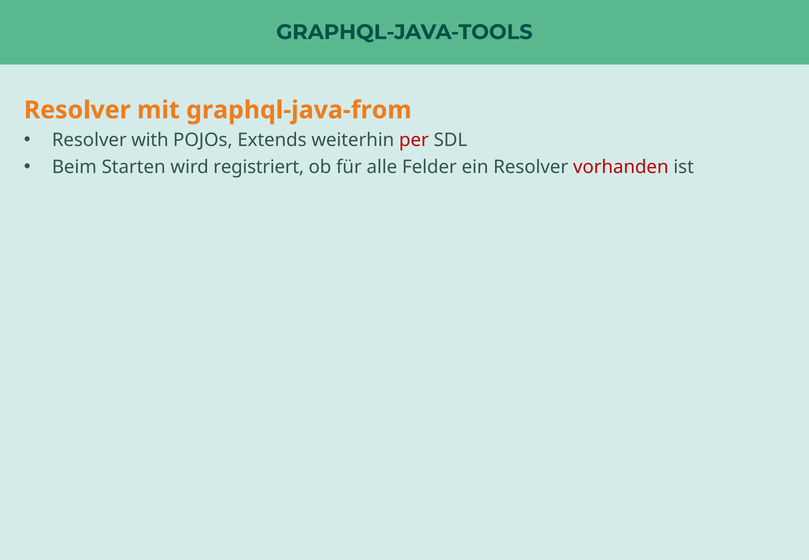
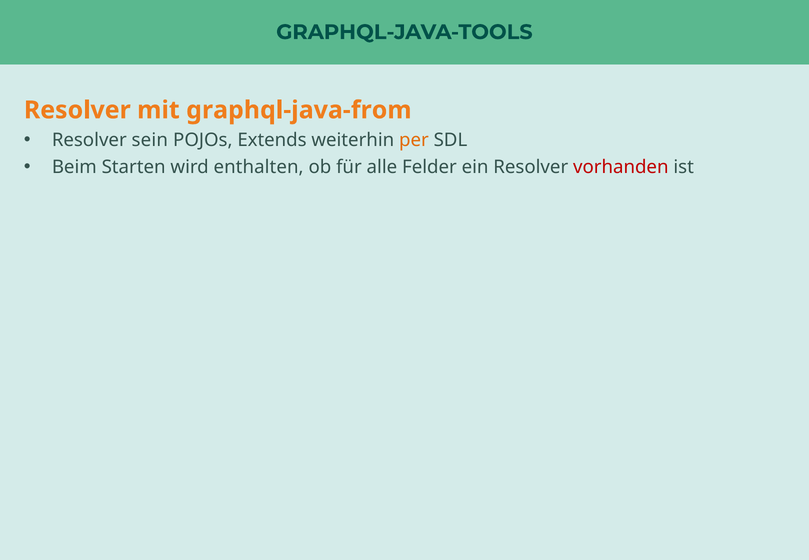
with: with -> sein (150, 140)
per colour: red -> orange (414, 140)
registriert: registriert -> enthalten (259, 167)
